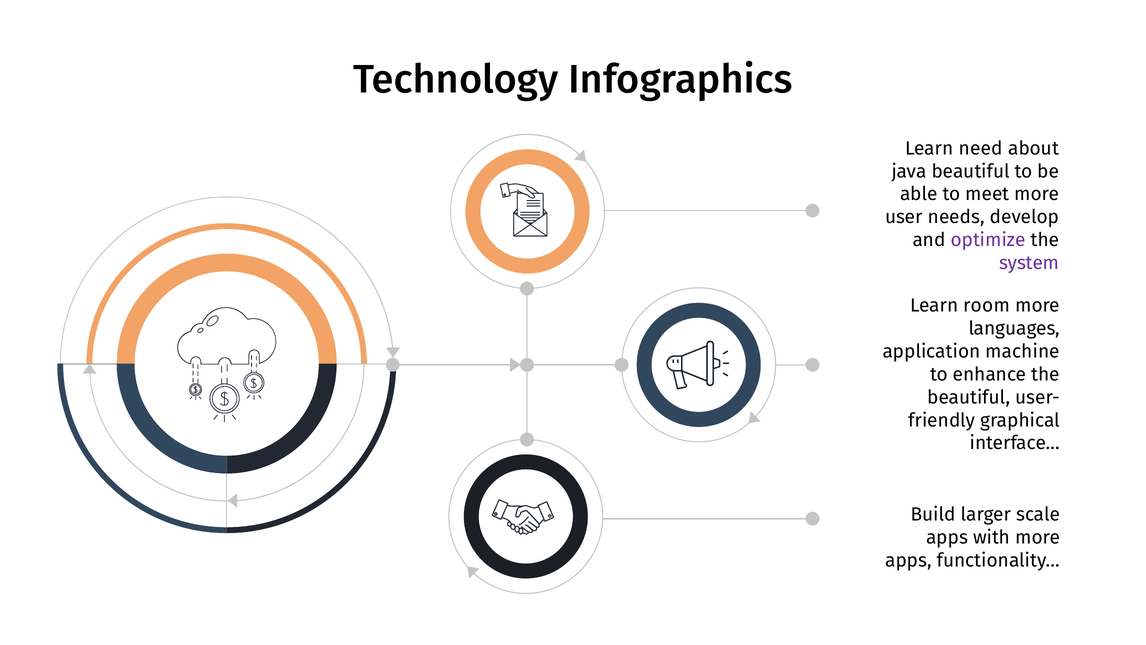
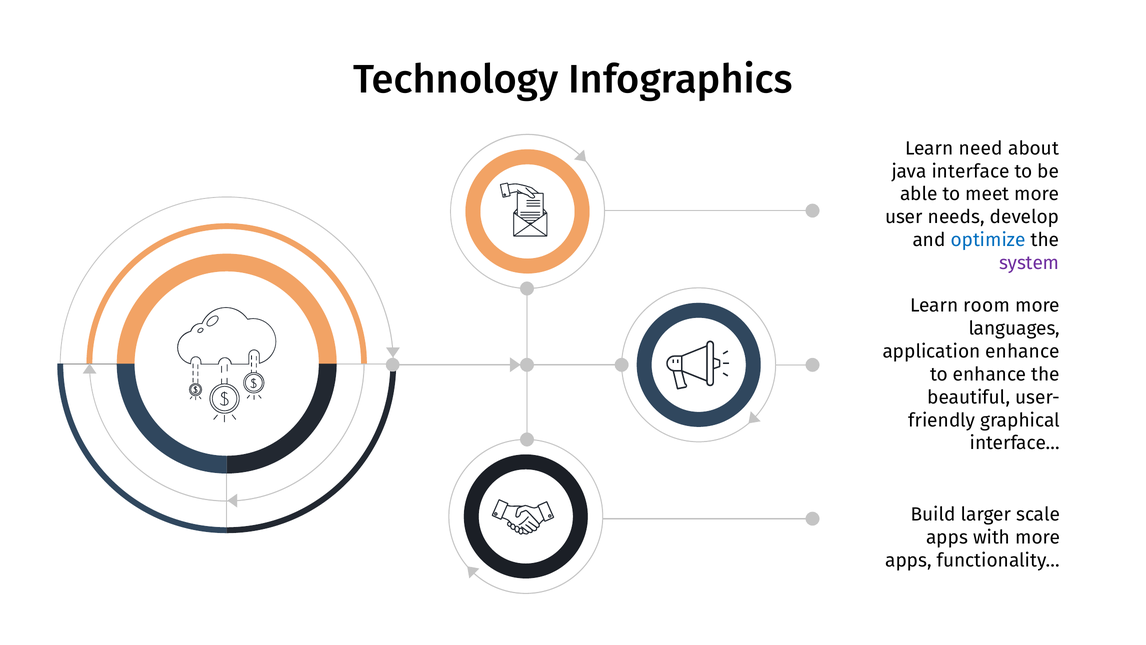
java beautiful: beautiful -> interface (971, 171)
optimize colour: purple -> blue (988, 240)
application machine: machine -> enhance (1023, 351)
